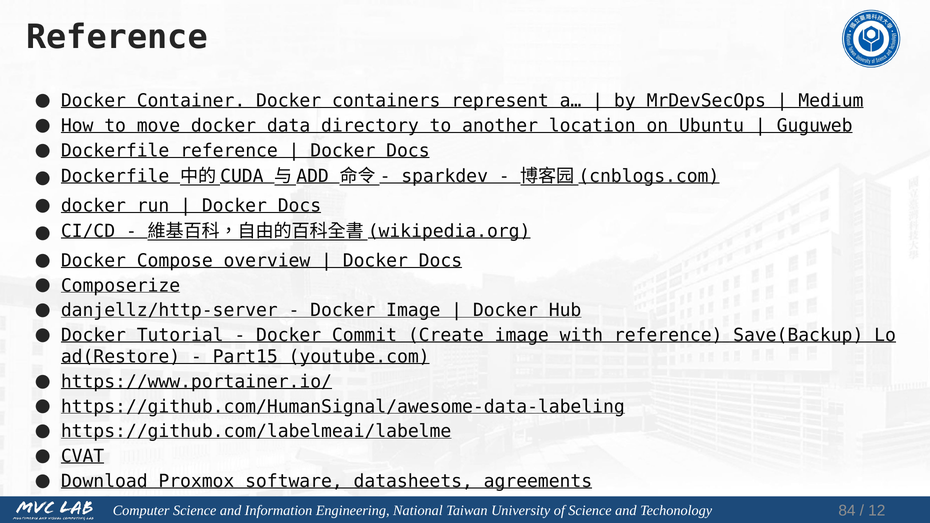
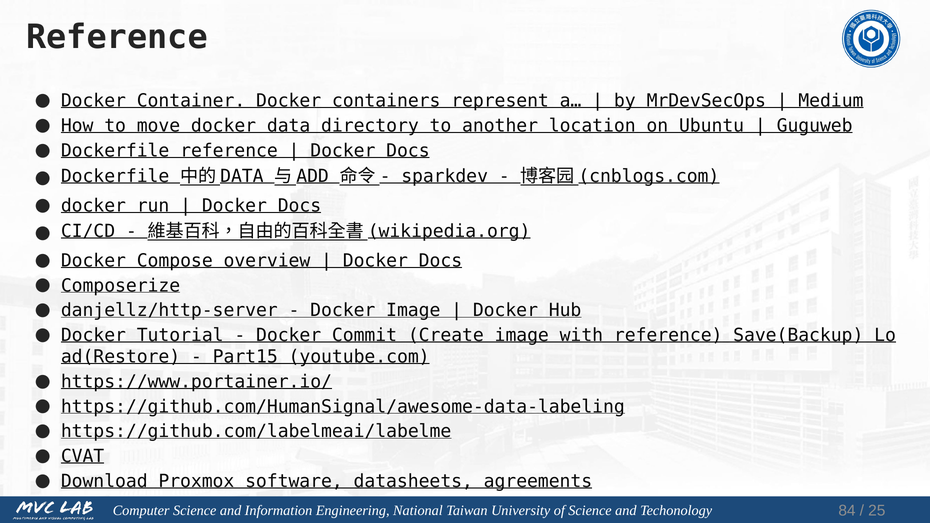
CUDA: CUDA -> DATA (242, 176)
12: 12 -> 25 (877, 511)
